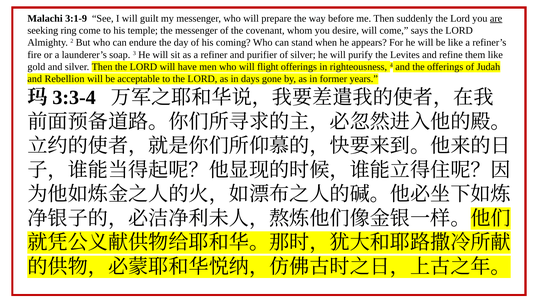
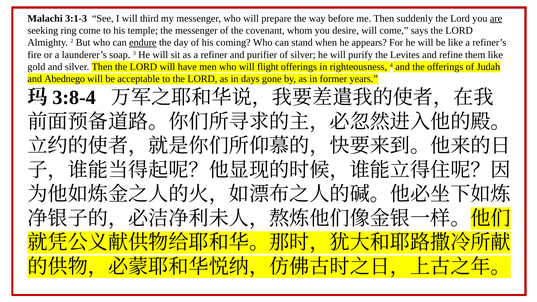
3:1-9: 3:1-9 -> 3:1-3 (76, 18)
guilt: guilt -> third (149, 18)
endure underline: none -> present (143, 43)
Rebellion: Rebellion -> Abednego (65, 79)
3:3-4: 3:3-4 -> 3:8-4 (74, 98)
